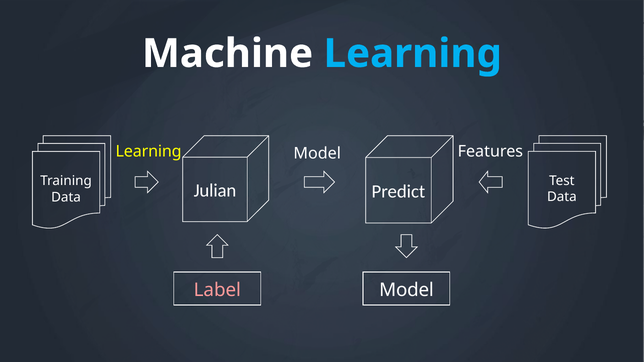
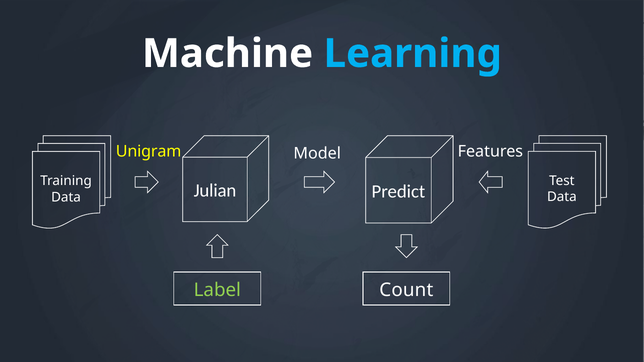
Learning: Learning -> Unigram (149, 152)
Label colour: pink -> light green (217, 290)
Model: Model -> Count (406, 290)
